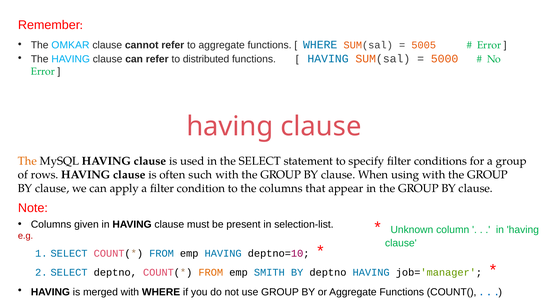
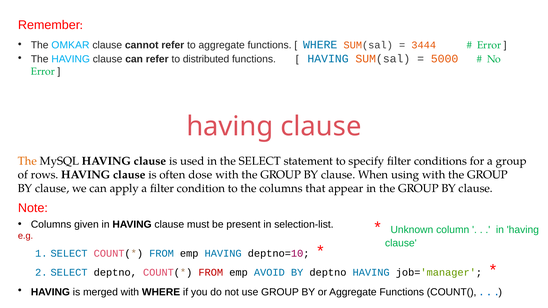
5005: 5005 -> 3444 (424, 45)
such: such -> dose (200, 175)
FROM colour: orange -> red (211, 273)
SMITH: SMITH -> AVOID (269, 273)
